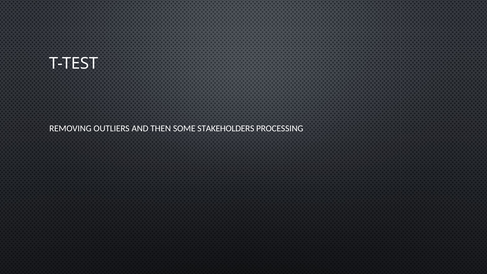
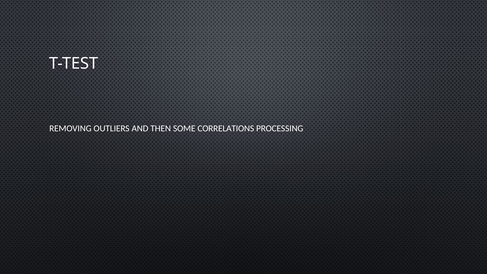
STAKEHOLDERS: STAKEHOLDERS -> CORRELATIONS (226, 128)
